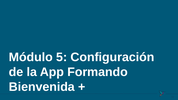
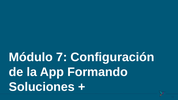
5: 5 -> 7 (62, 57)
Bienvenida: Bienvenida -> Soluciones (42, 87)
